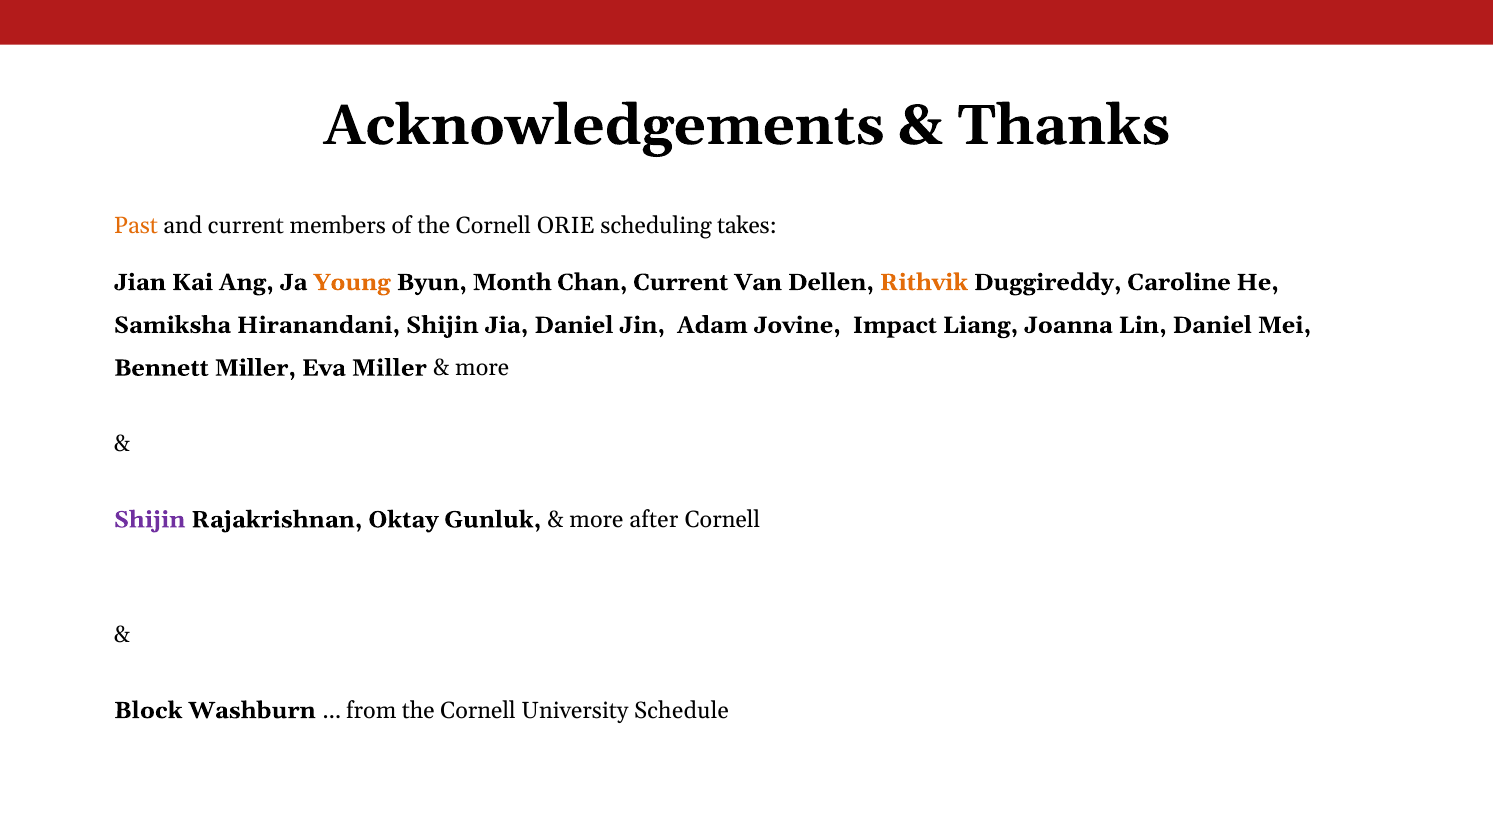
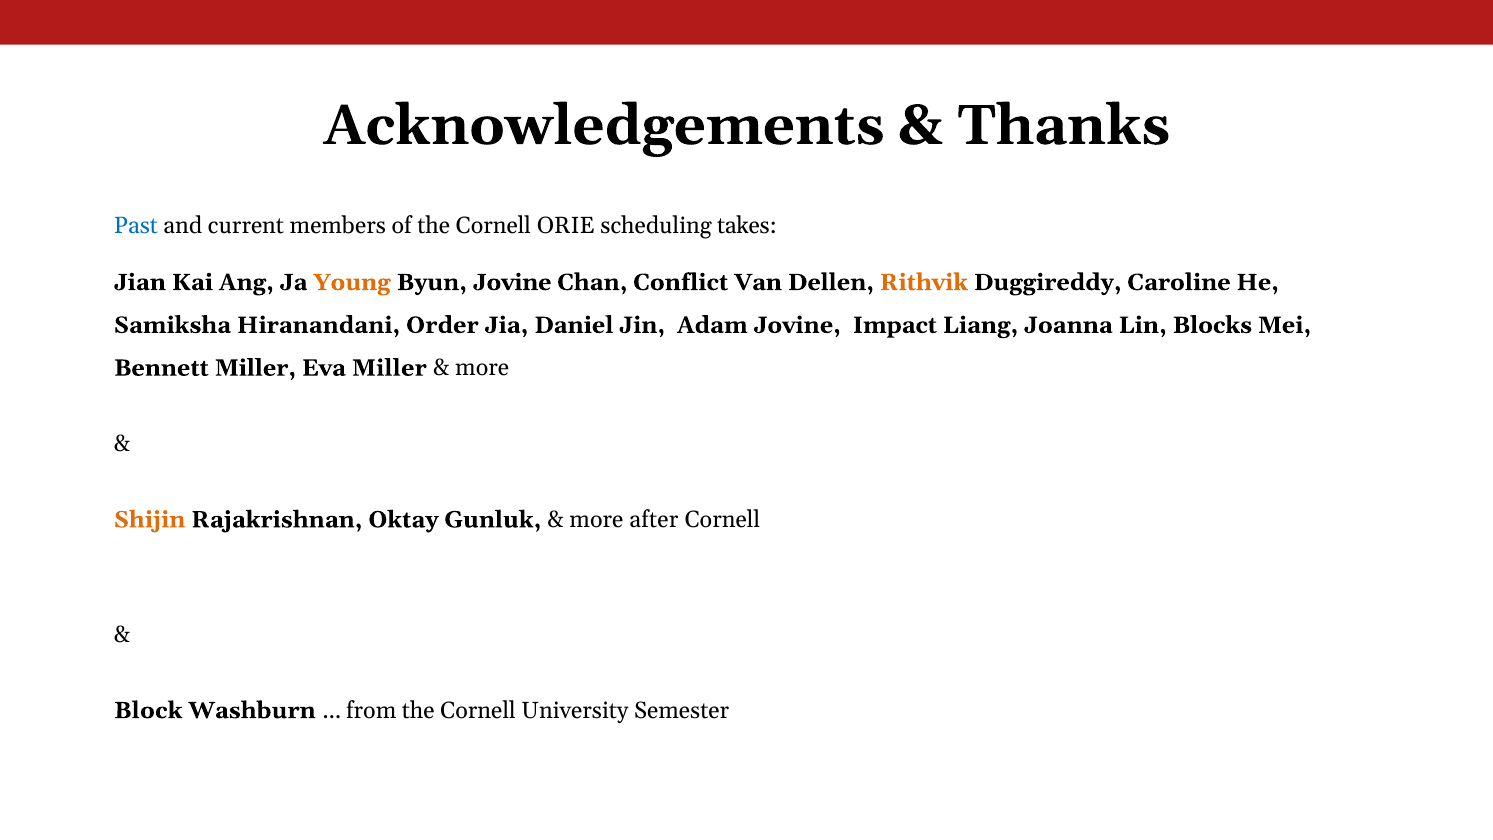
Past colour: orange -> blue (136, 226)
Byun Month: Month -> Jovine (512, 282)
Chan Current: Current -> Conflict (681, 282)
Hiranandani Shijin: Shijin -> Order (442, 325)
Lin Daniel: Daniel -> Blocks (1212, 325)
Shijin colour: purple -> orange (150, 520)
Schedule: Schedule -> Semester (682, 710)
